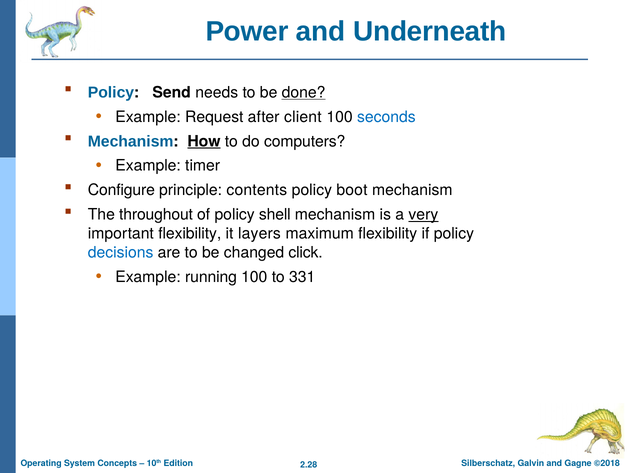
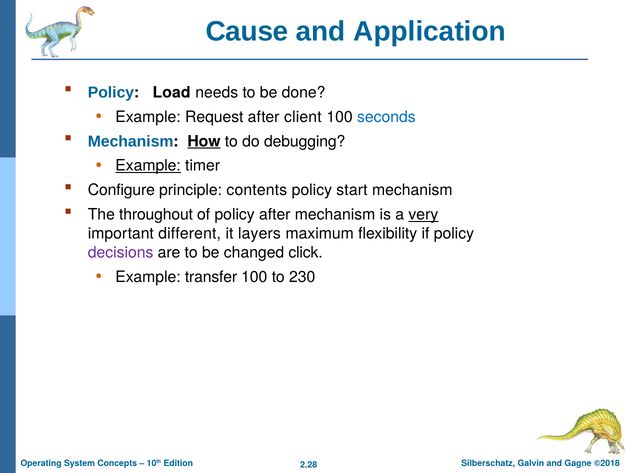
Power: Power -> Cause (247, 31)
Underneath: Underneath -> Application (430, 31)
Send: Send -> Load (172, 92)
done underline: present -> none (304, 92)
computers: computers -> debugging (305, 141)
Example underline: none -> present (148, 166)
boot: boot -> start (352, 190)
policy shell: shell -> after (275, 214)
important flexibility: flexibility -> different (190, 233)
decisions colour: blue -> purple (121, 252)
running: running -> transfer (211, 277)
331: 331 -> 230 (302, 277)
